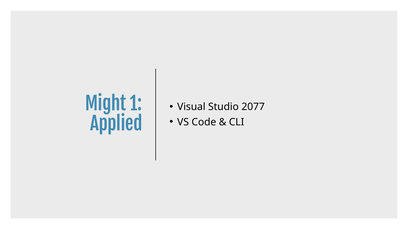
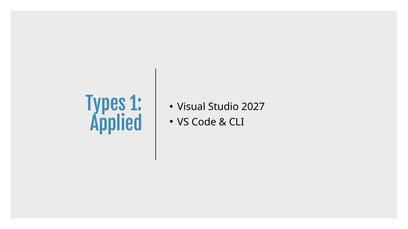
Might: Might -> Types (106, 105)
2077: 2077 -> 2027 (253, 107)
